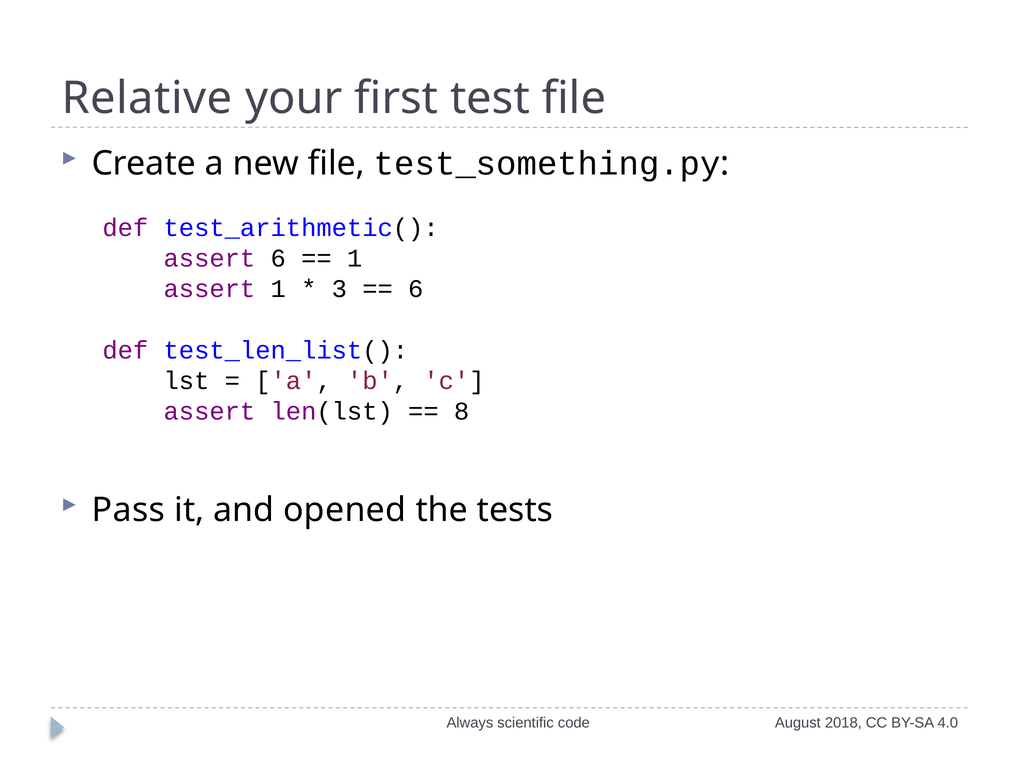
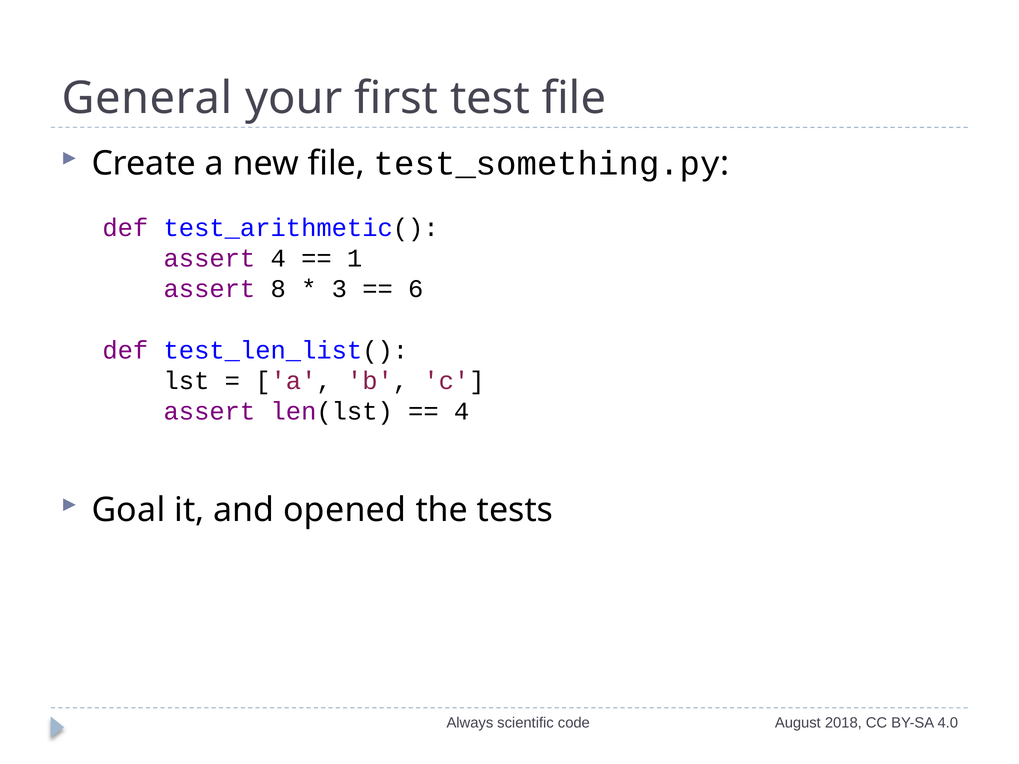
Relative: Relative -> General (147, 98)
assert 6: 6 -> 4 (278, 259)
assert 1: 1 -> 8 (278, 289)
8: 8 -> 4 (462, 411)
Pass: Pass -> Goal (128, 510)
